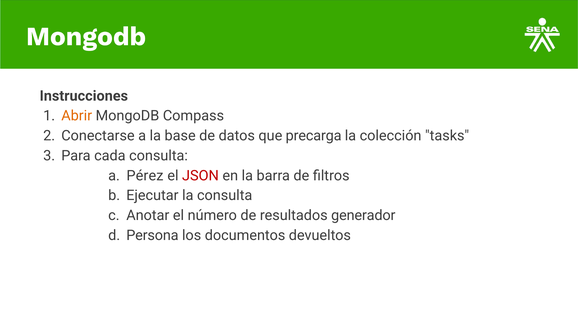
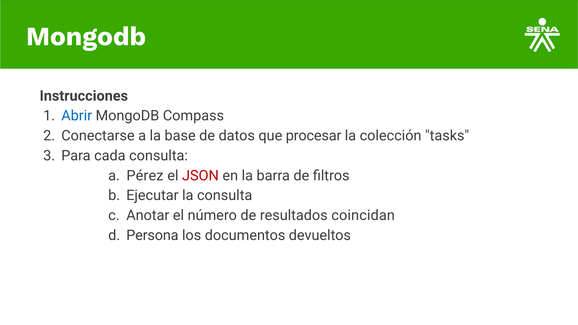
Abrir colour: orange -> blue (77, 116)
precarga: precarga -> procesar (314, 136)
generador: generador -> coincidan (363, 216)
